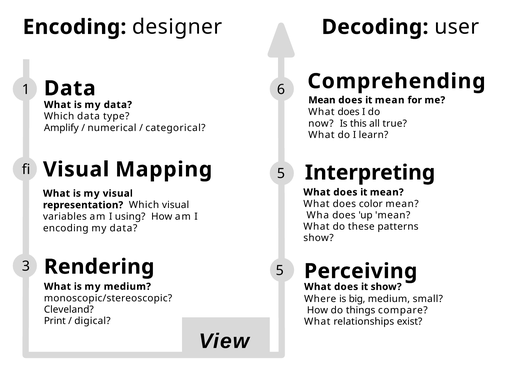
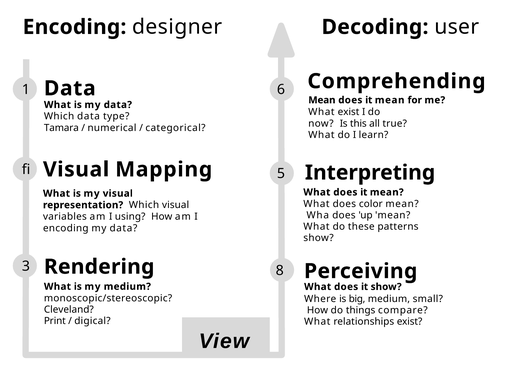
does: does -> exist (349, 112)
Amplify: Amplify -> Tamara (61, 128)
3 5: 5 -> 8 (280, 271)
